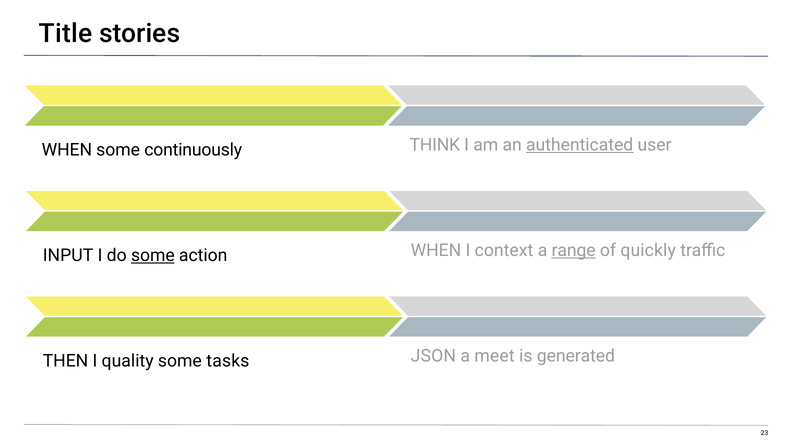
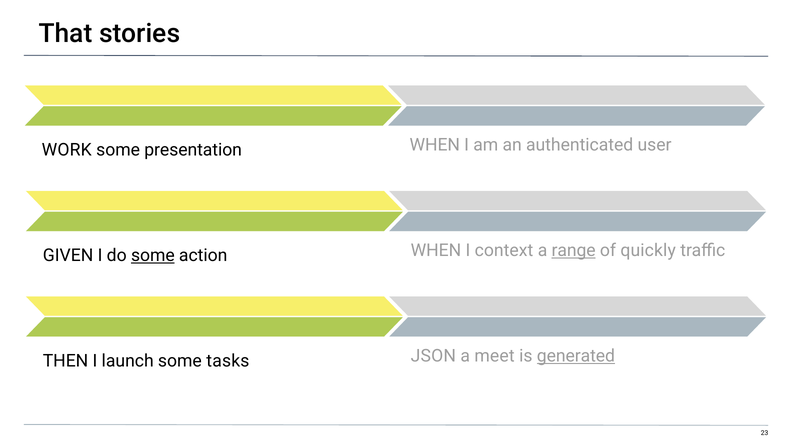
Title: Title -> That (66, 34)
THINK: THINK -> WHEN (435, 145)
authenticated underline: present -> none (580, 145)
WHEN: WHEN -> WORK (67, 150)
continuously: continuously -> presentation (193, 150)
INPUT: INPUT -> GIVEN (68, 256)
generated underline: none -> present (576, 356)
quality: quality -> launch (128, 361)
